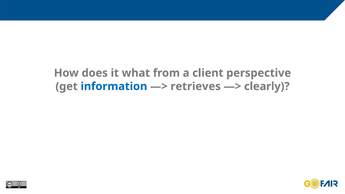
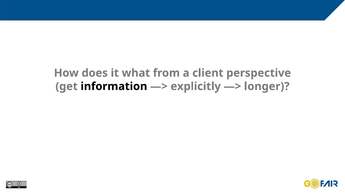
information colour: blue -> black (114, 86)
retrieves: retrieves -> explicitly (196, 86)
clearly: clearly -> longer (267, 86)
